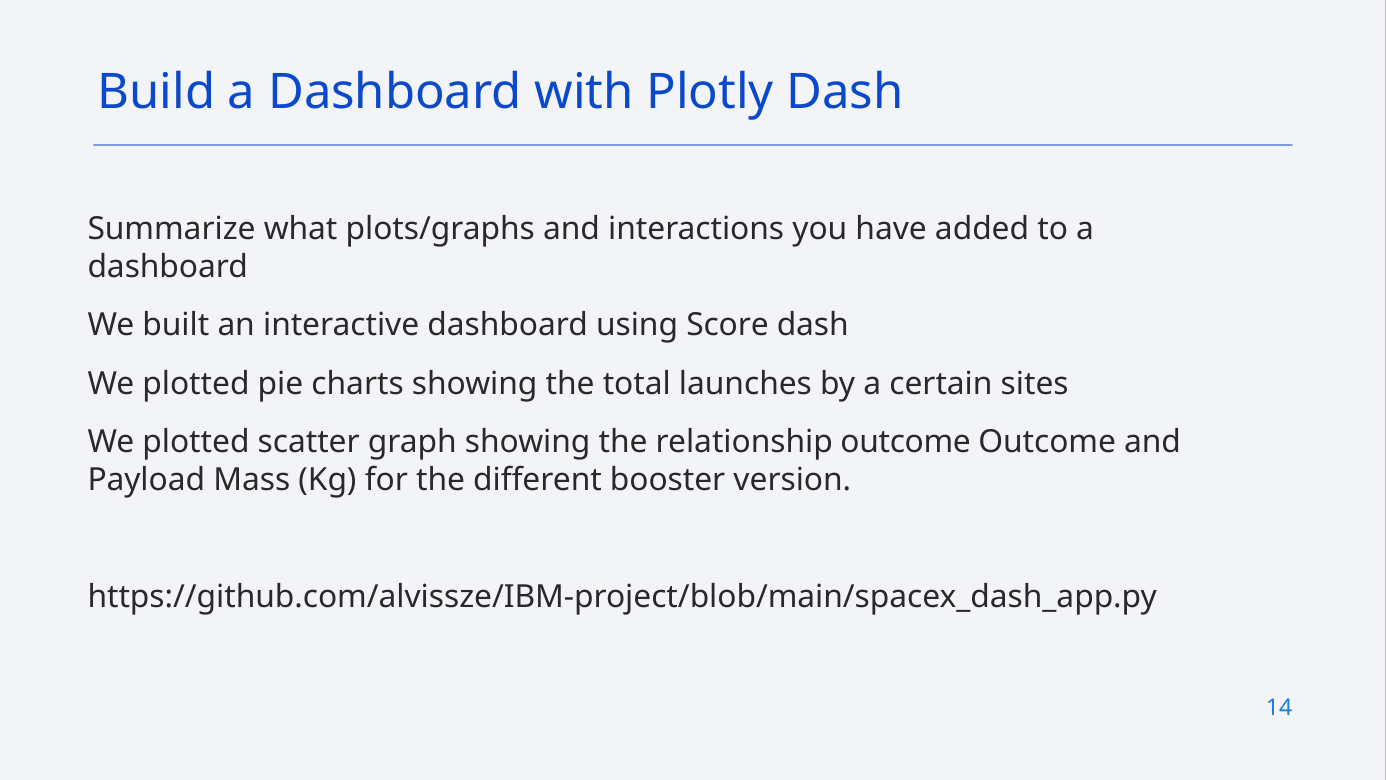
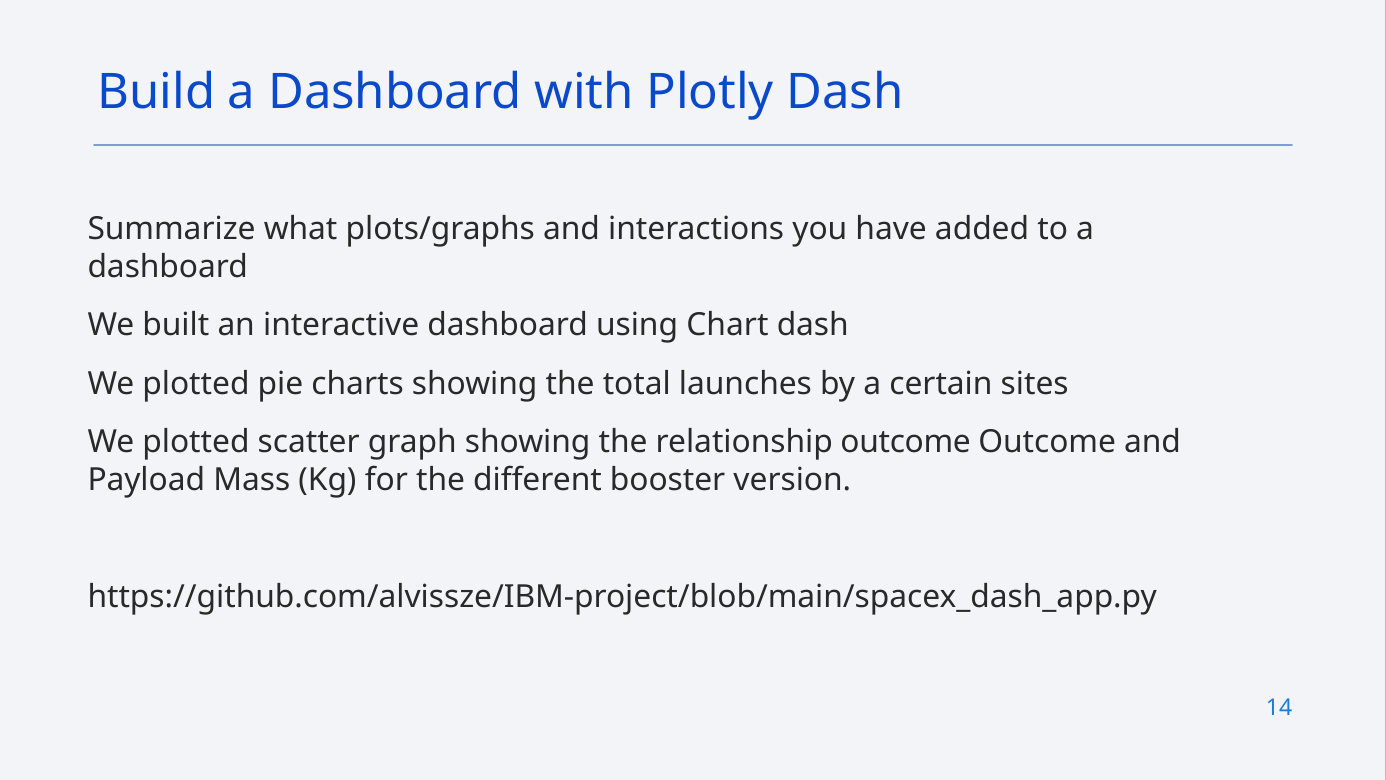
Score: Score -> Chart (727, 325)
